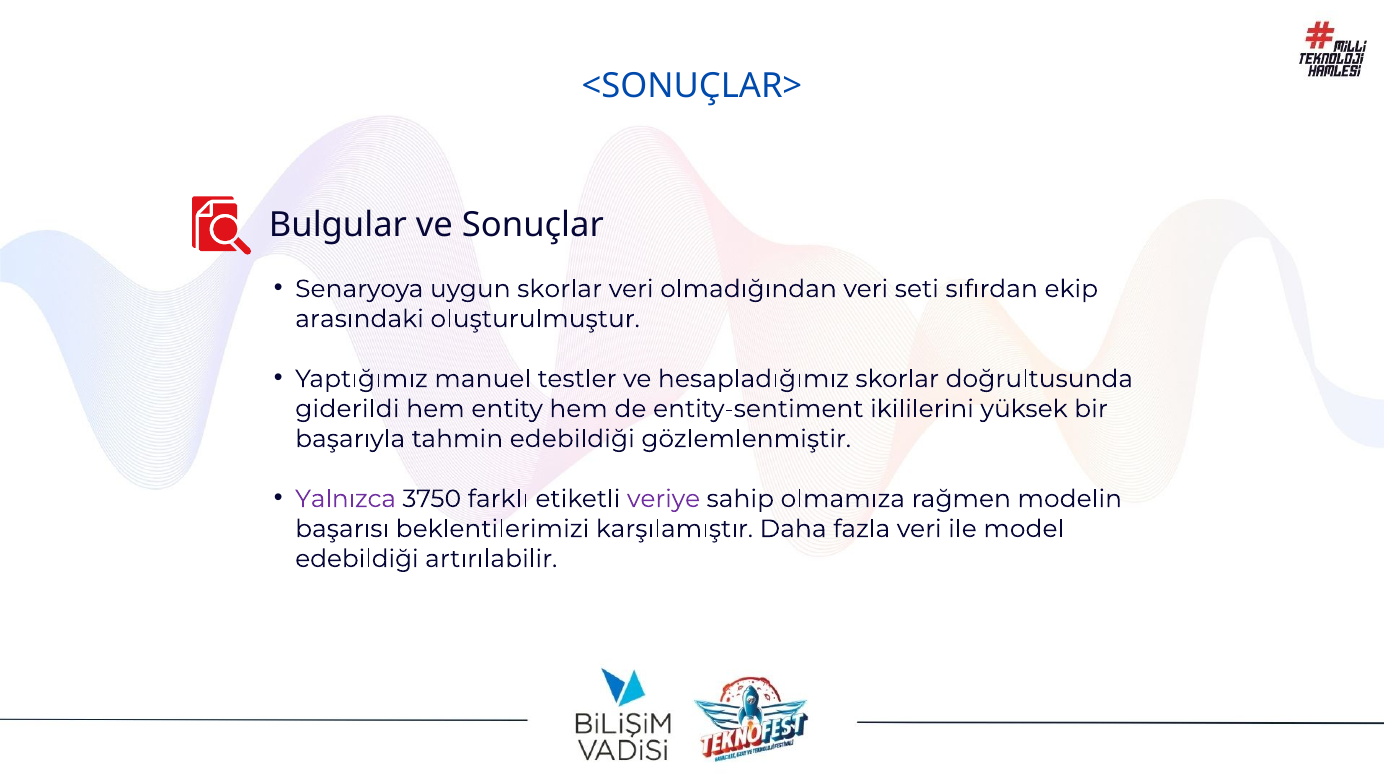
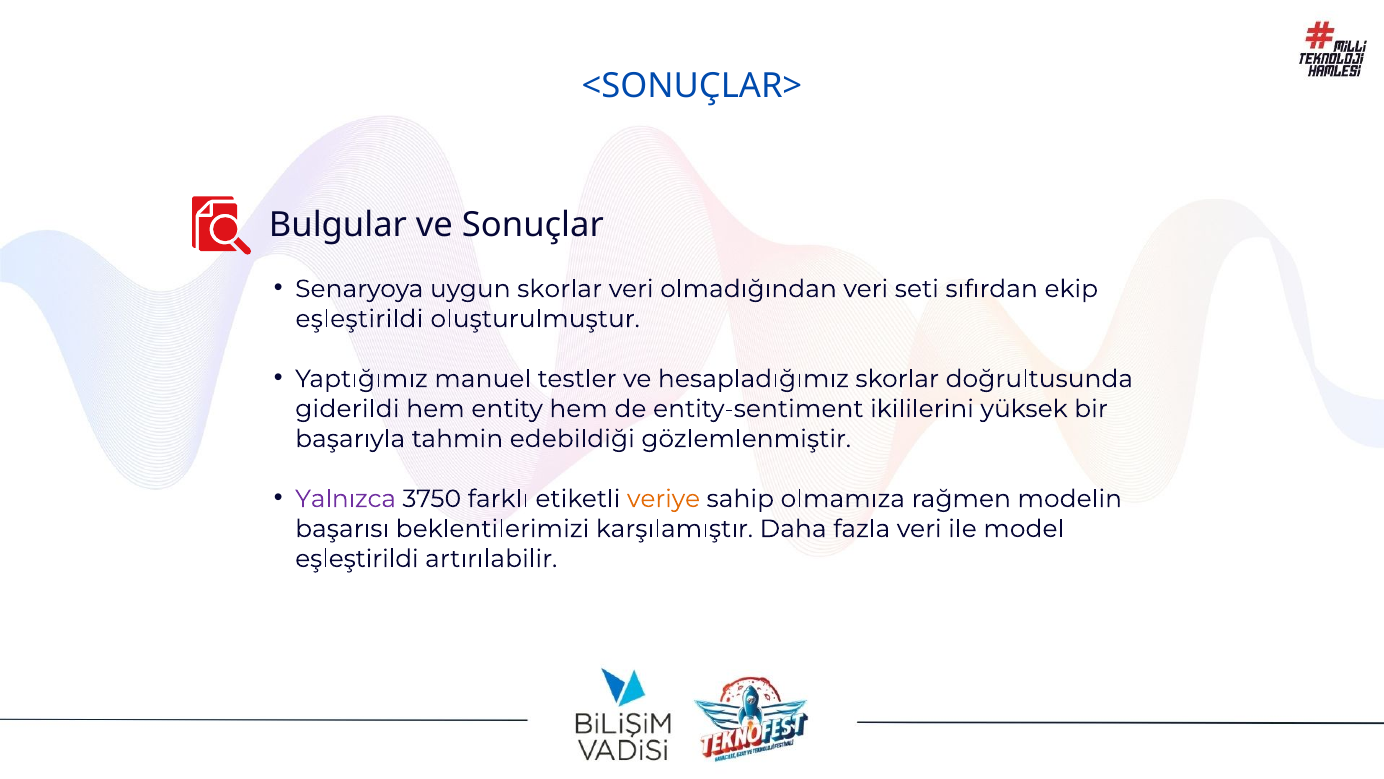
arasındaki: arasındaki -> eşleştirildi (359, 319)
veriye colour: purple -> orange (664, 498)
edebildiği: edebildiği -> eşleştirildi (357, 558)
